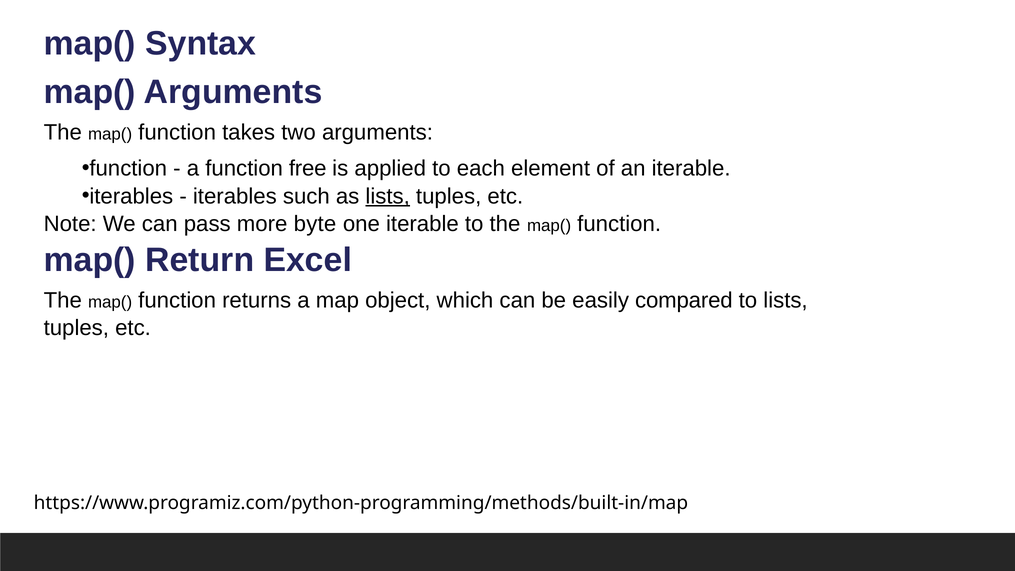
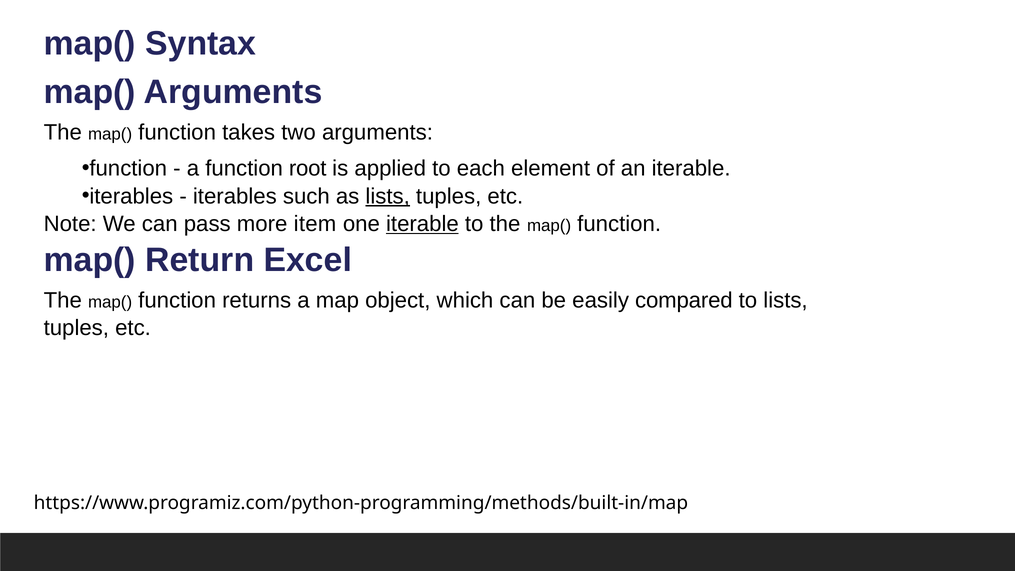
free: free -> root (308, 168)
byte: byte -> item (315, 224)
iterable underline: none -> present (422, 224)
